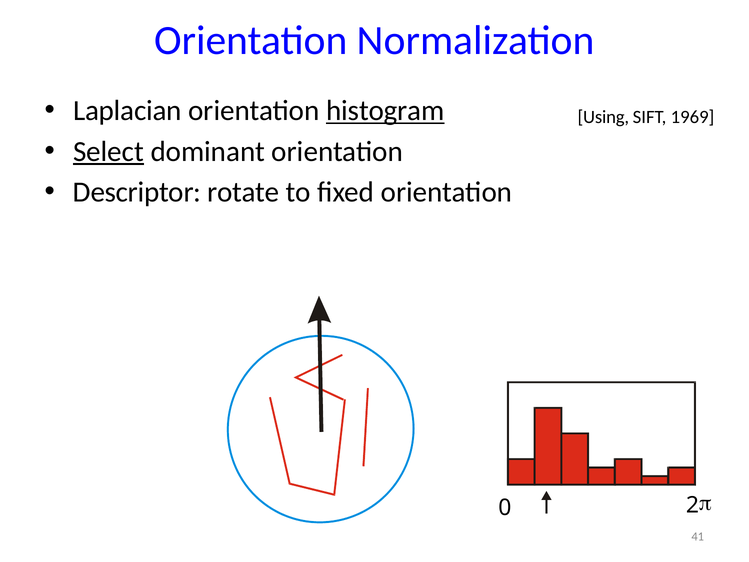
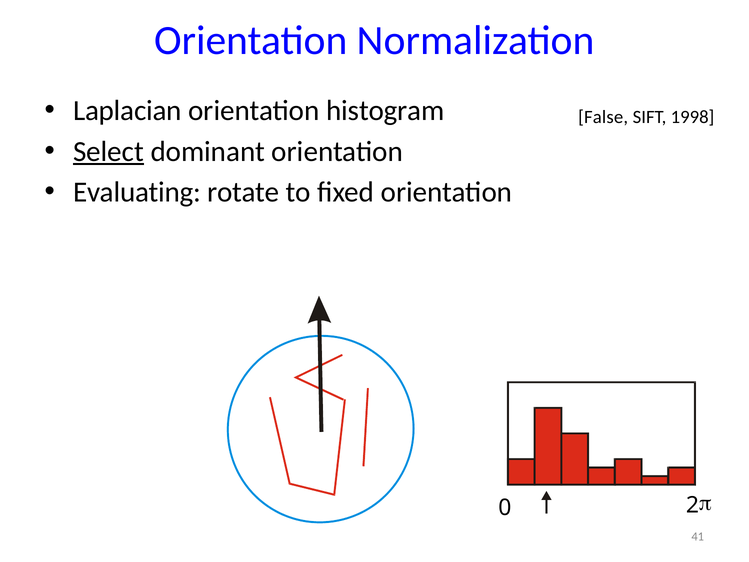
histogram underline: present -> none (385, 111)
Using: Using -> False (603, 117)
1969: 1969 -> 1998 (693, 117)
Descriptor: Descriptor -> Evaluating (137, 192)
